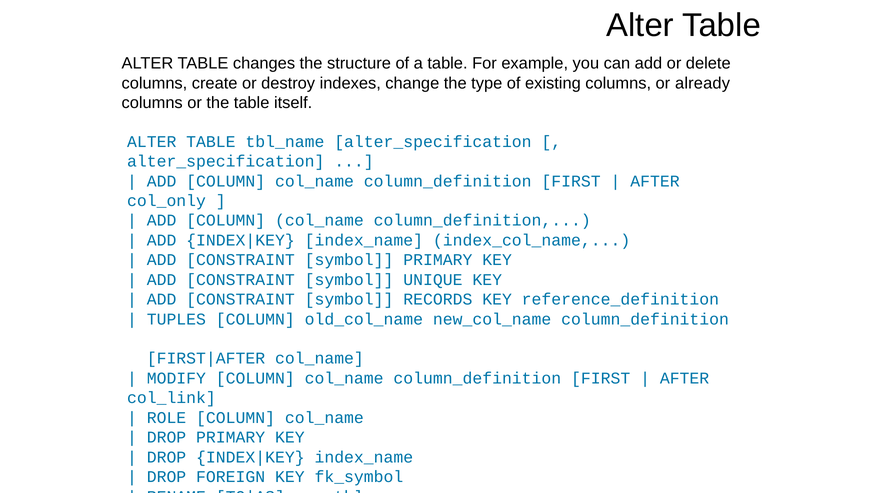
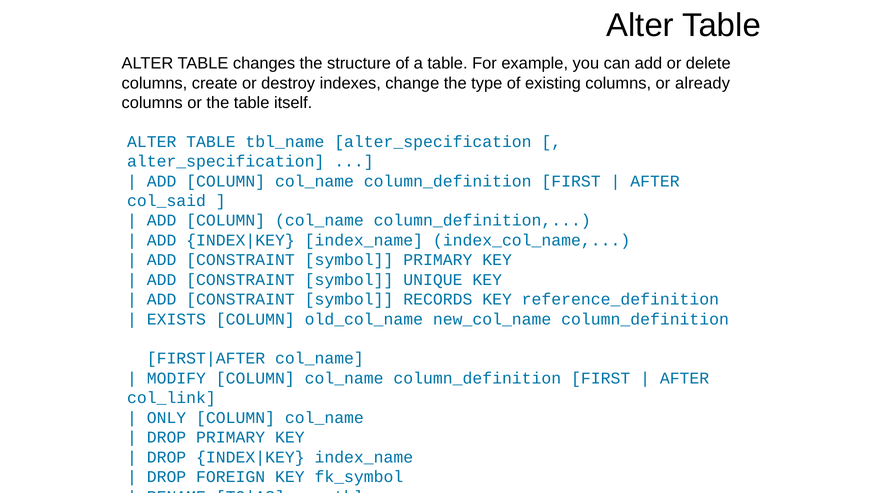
col_only: col_only -> col_said (167, 201)
TUPLES: TUPLES -> EXISTS (176, 319)
ROLE: ROLE -> ONLY (167, 418)
